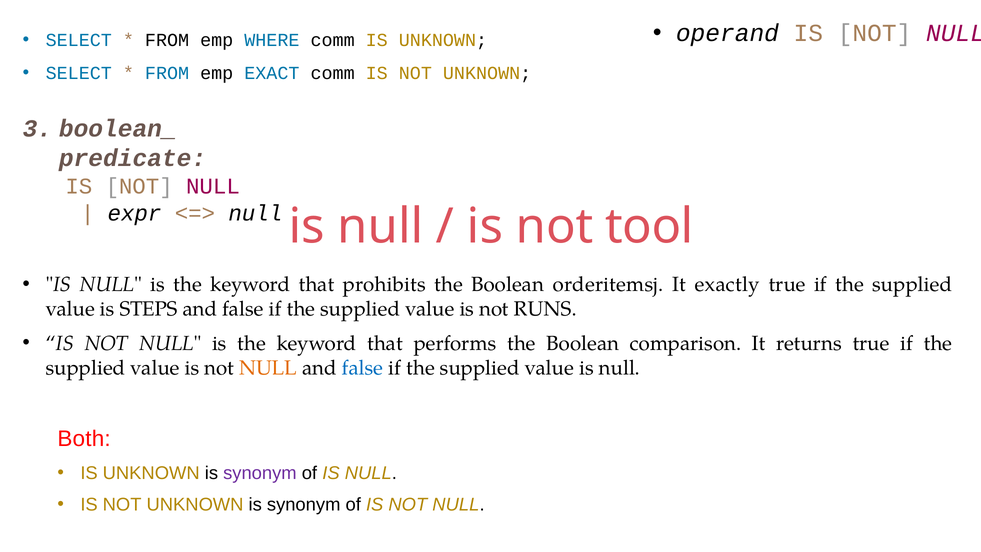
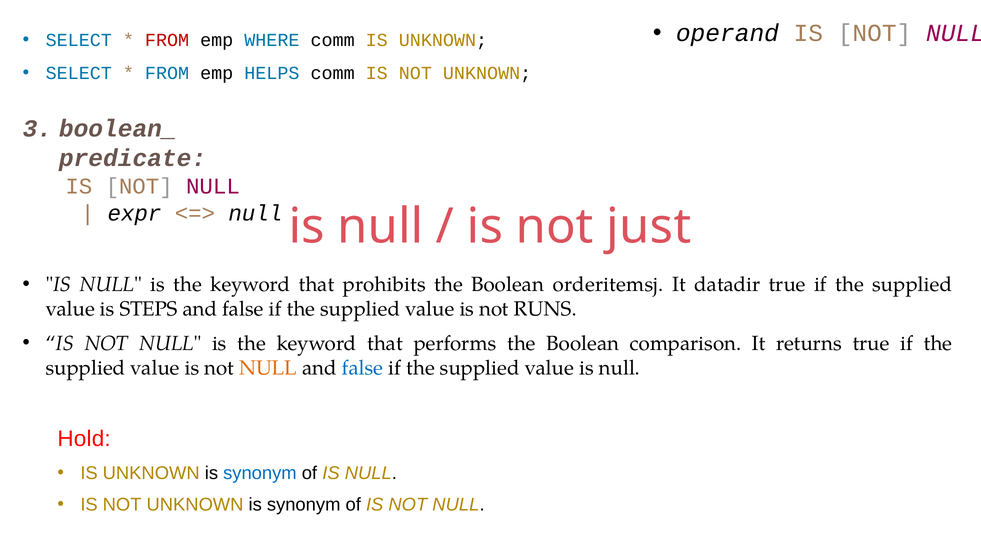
FROM colour: black -> red (167, 40)
EXACT: EXACT -> HELPS (272, 73)
tool: tool -> just (649, 227)
exactly: exactly -> datadir (727, 284)
Both: Both -> Hold (84, 439)
synonym colour: purple -> blue (260, 473)
